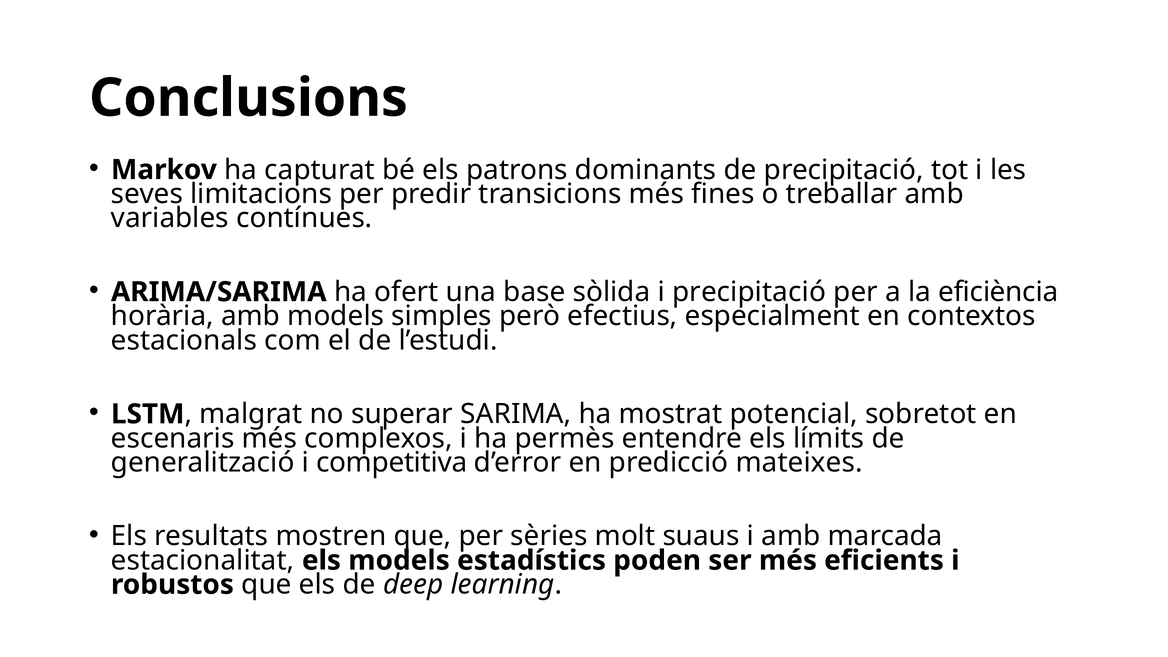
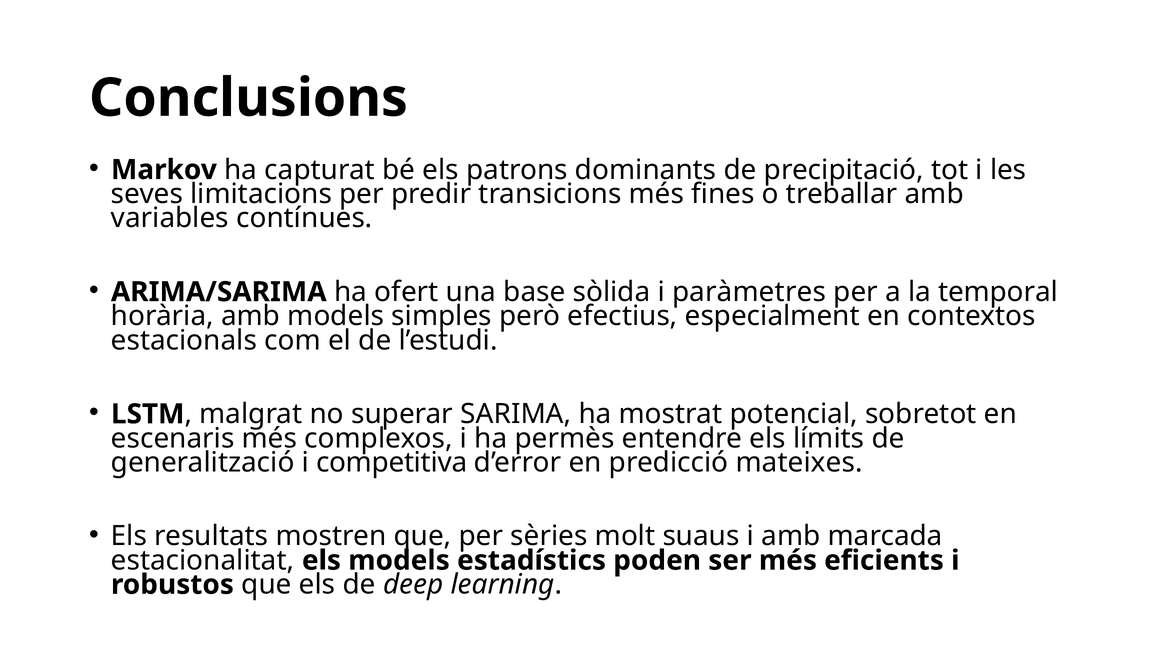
i precipitació: precipitació -> paràmetres (749, 292)
eficiència: eficiència -> temporal (998, 292)
